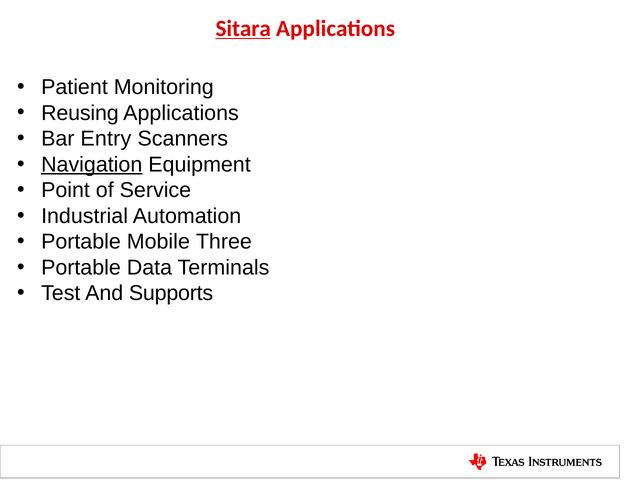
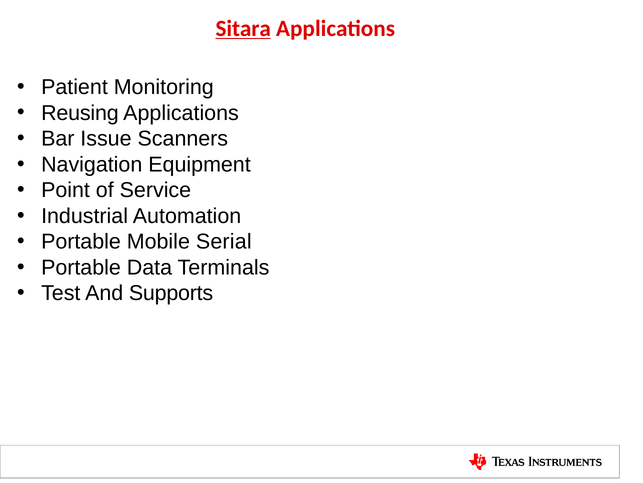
Entry: Entry -> Issue (106, 139)
Navigation underline: present -> none (92, 164)
Three: Three -> Serial (224, 242)
